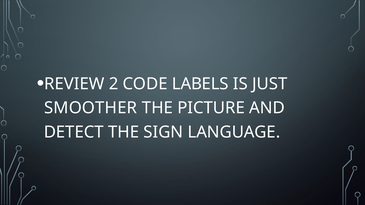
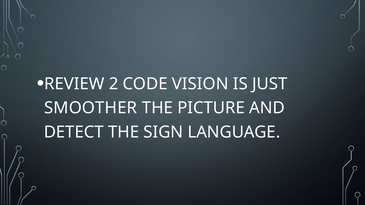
LABELS: LABELS -> VISION (200, 84)
